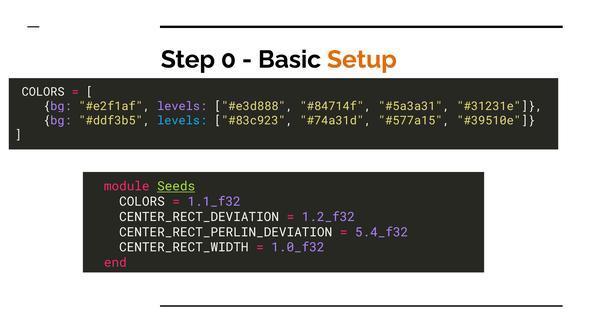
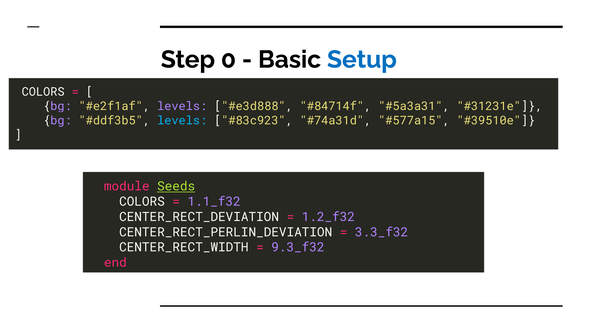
Setup colour: orange -> blue (362, 60)
5.4_f32: 5.4_f32 -> 3.3_f32 (382, 232)
1.0_f32: 1.0_f32 -> 9.3_f32 (298, 247)
